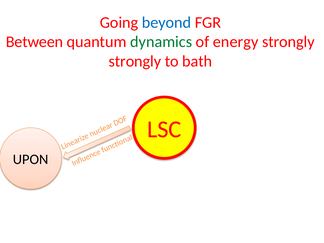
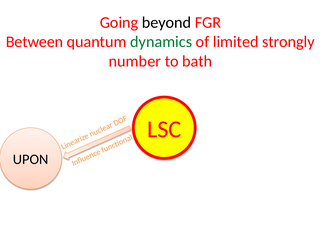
beyond colour: blue -> black (167, 22)
energy: energy -> limited (236, 42)
strongly: strongly -> number (135, 61)
